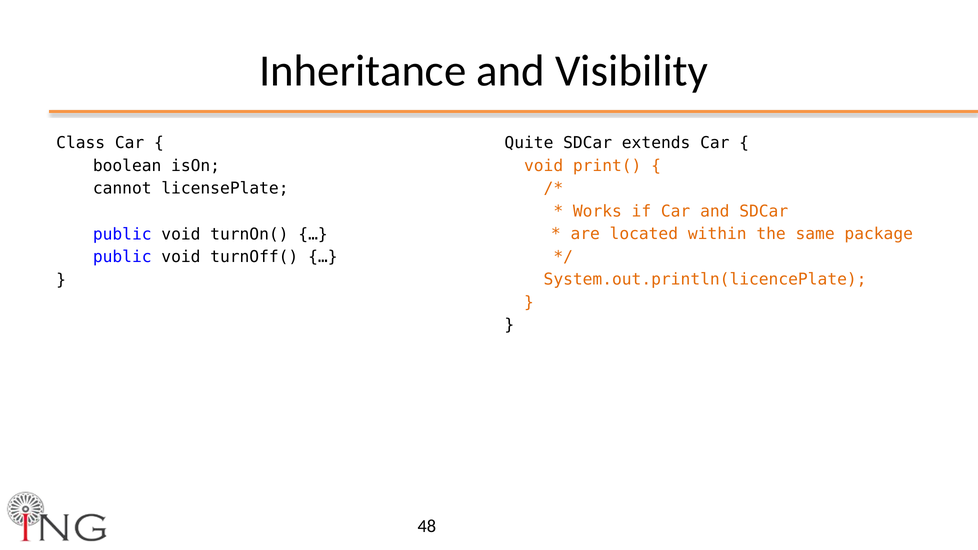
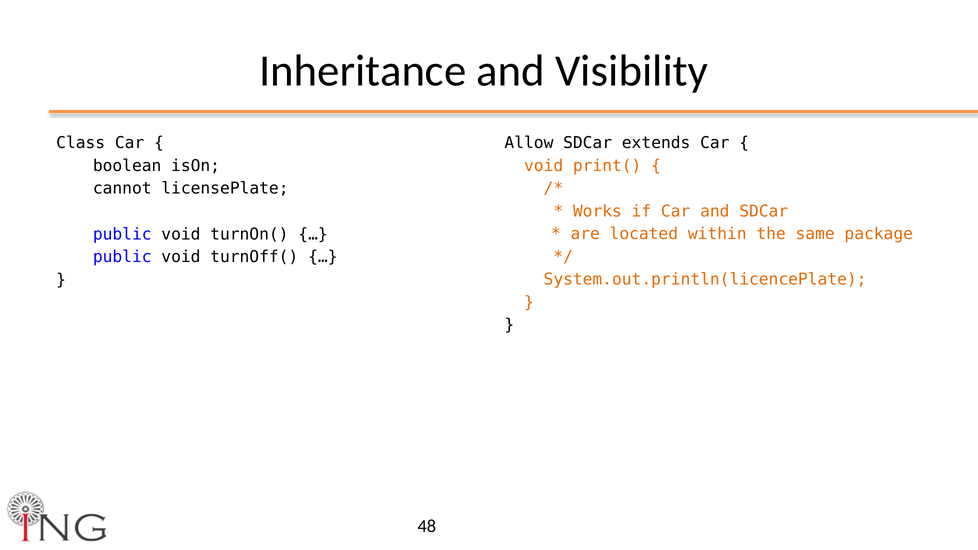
Quite: Quite -> Allow (529, 143)
